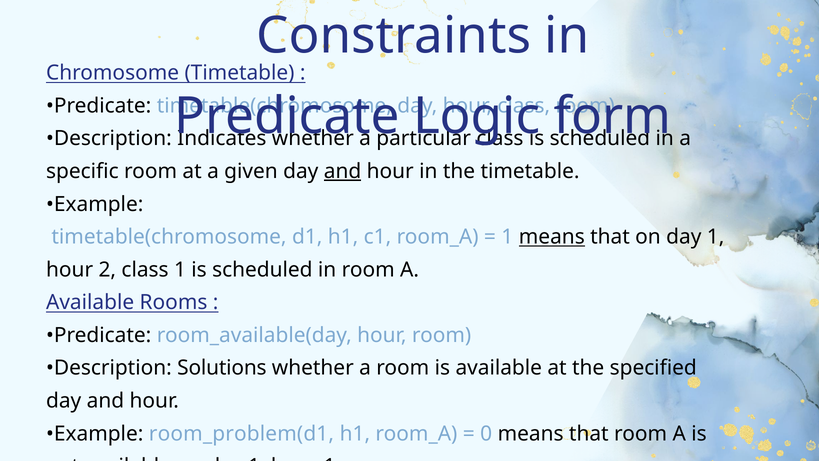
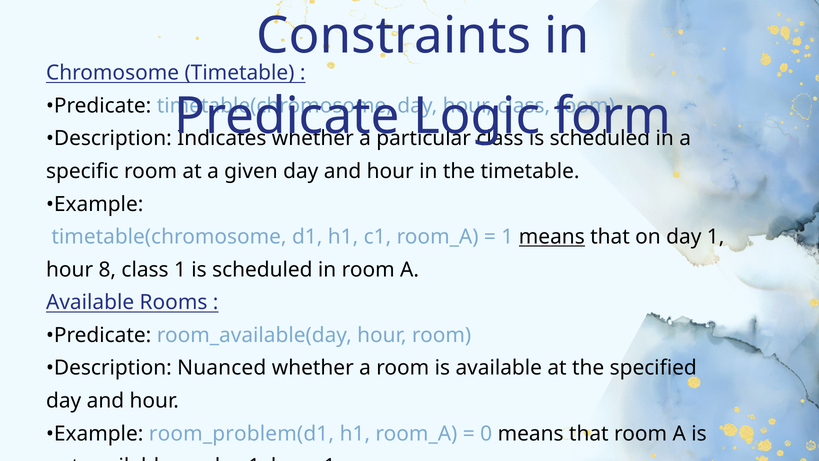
and underline: present -> none (343, 171)
2: 2 -> 8 (107, 270)
Solutions: Solutions -> Nuanced (222, 368)
